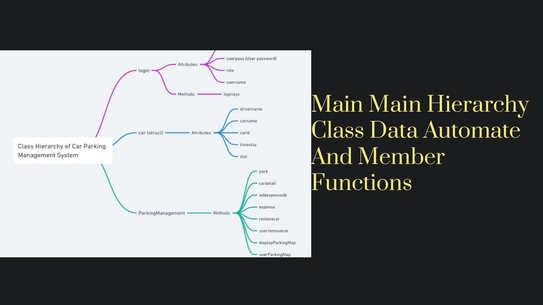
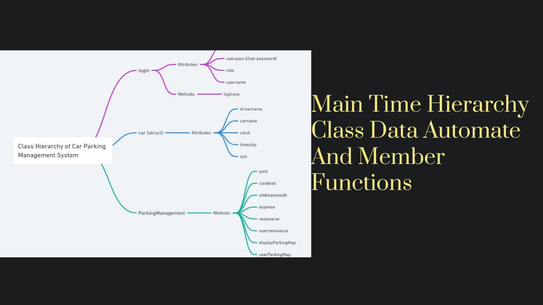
Main Main: Main -> Time (395, 105)
